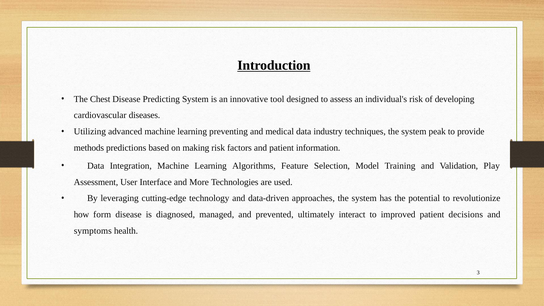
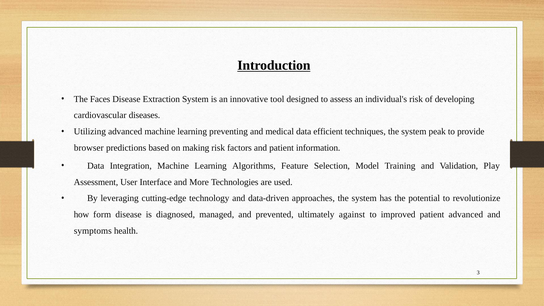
Chest: Chest -> Faces (100, 99)
Predicting: Predicting -> Extraction (161, 99)
industry: industry -> efficient (328, 132)
methods: methods -> browser (89, 148)
interact: interact -> against (352, 215)
patient decisions: decisions -> advanced (466, 215)
